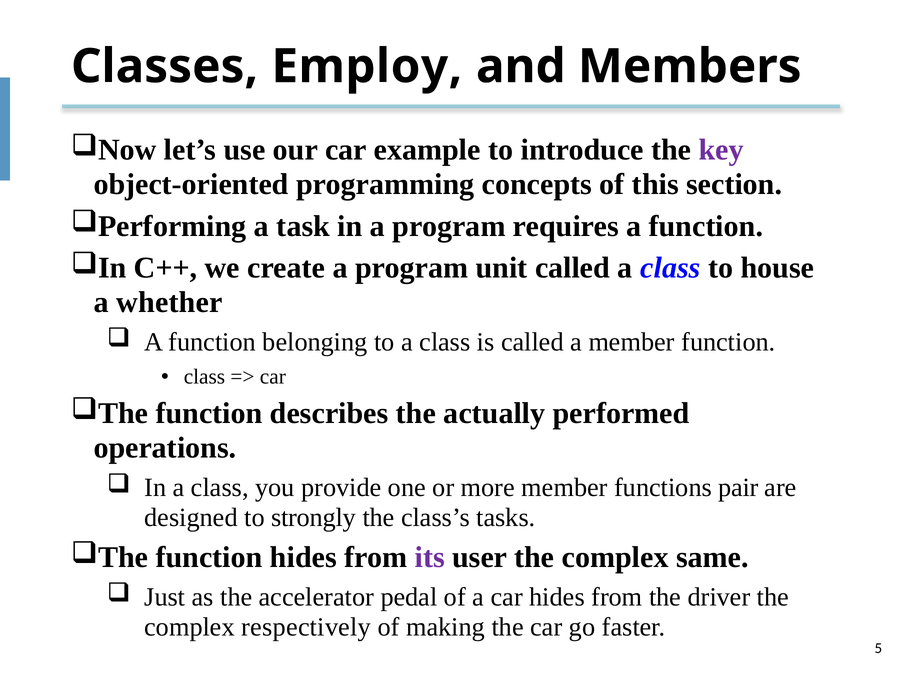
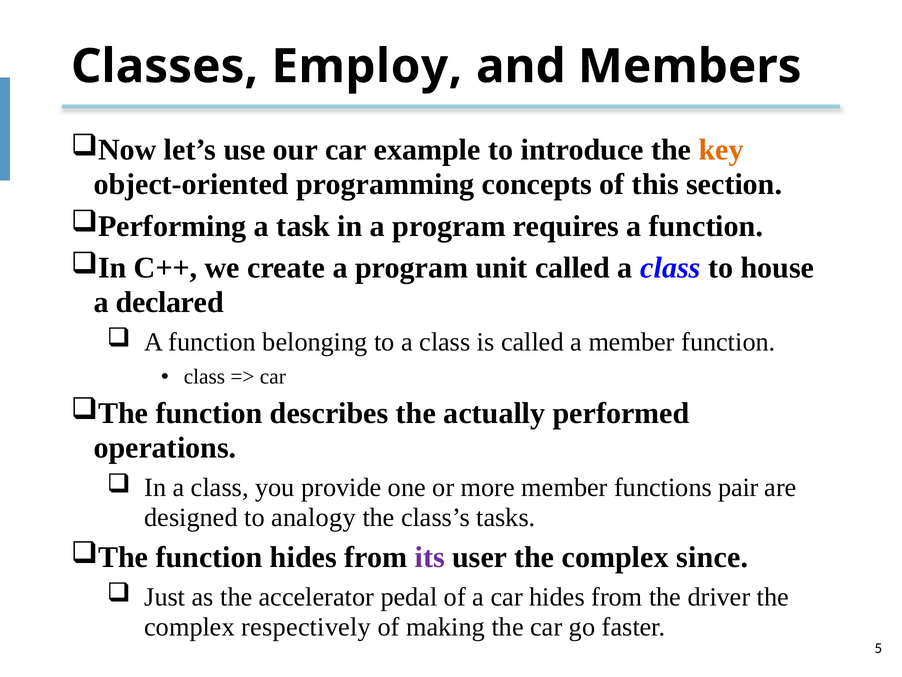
key colour: purple -> orange (721, 150)
whether: whether -> declared (170, 302)
strongly: strongly -> analogy (313, 517)
same: same -> since (712, 557)
